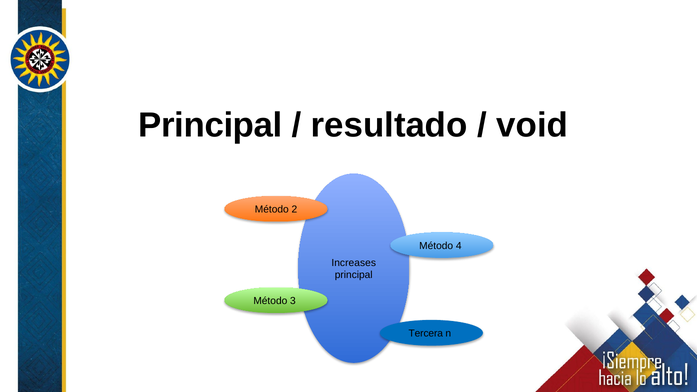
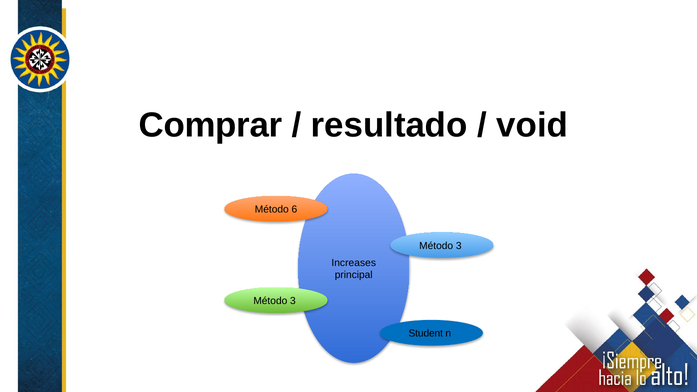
Principal: Principal -> Comprar (210, 125)
2: 2 -> 6 (294, 210)
4: 4 -> 3 (459, 246)
Tercera: Tercera -> Student (426, 334)
